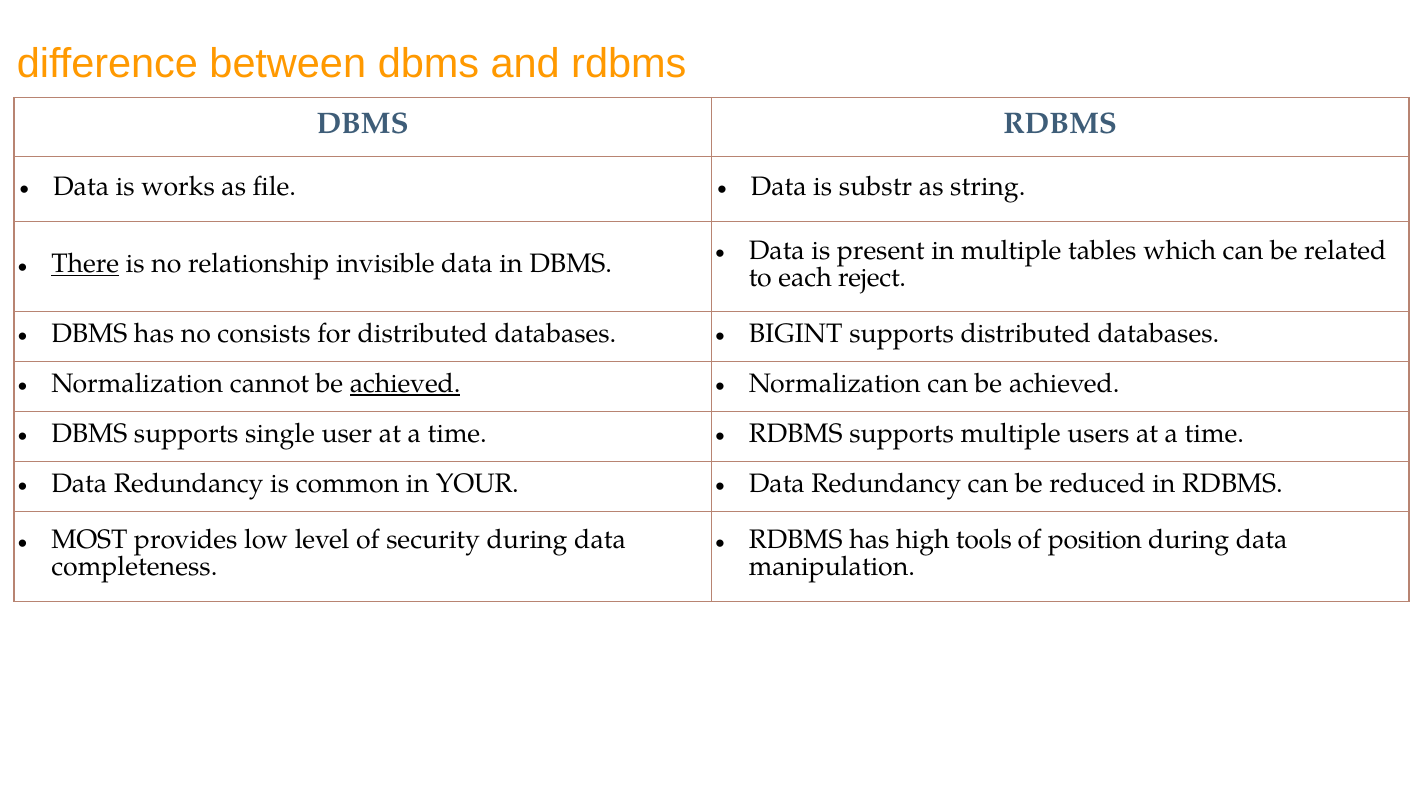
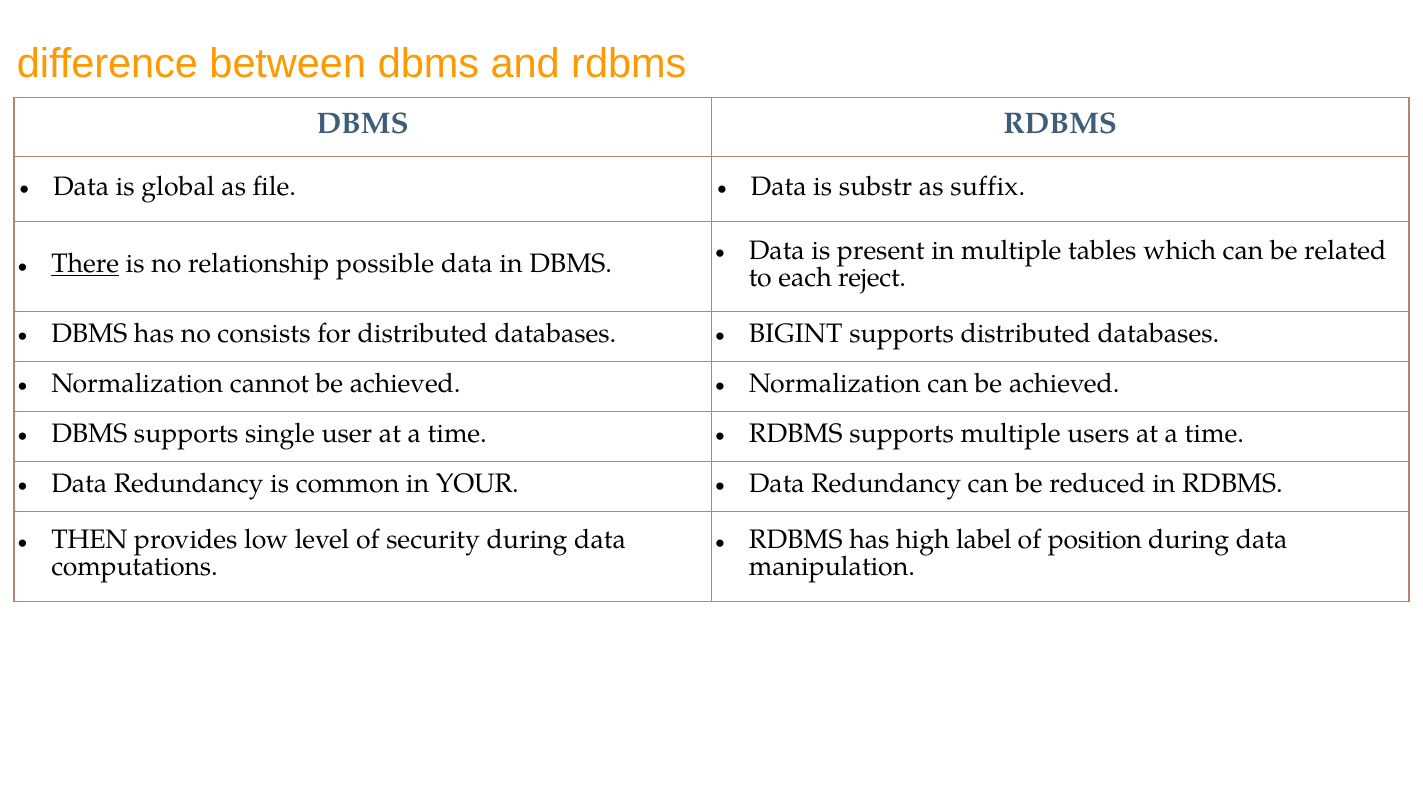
works: works -> global (178, 186)
string: string -> suffix (988, 186)
invisible: invisible -> possible (385, 264)
achieved underline: present -> none (405, 384)
MOST: MOST -> THEN (89, 540)
tools: tools -> label (984, 540)
completeness: completeness -> computations (135, 567)
